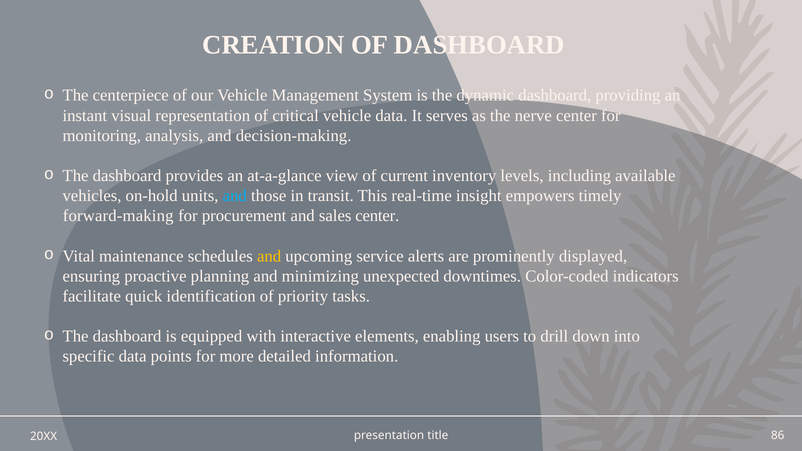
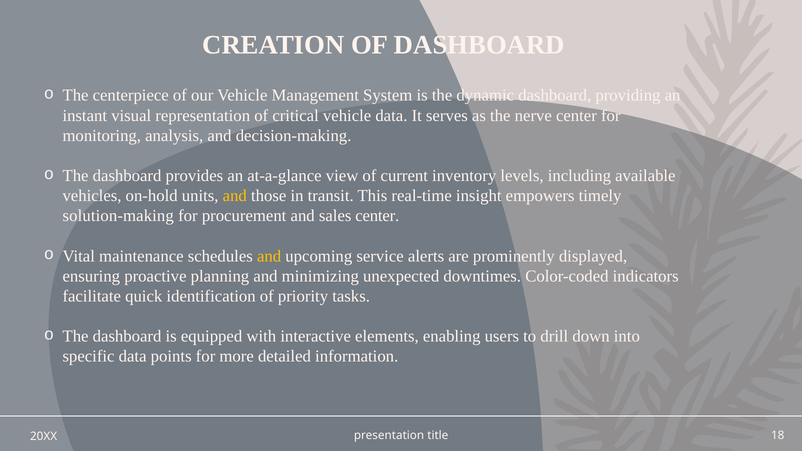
and colour: light blue -> yellow (235, 196)
forward-making: forward-making -> solution-making (118, 216)
86: 86 -> 18 (778, 435)
